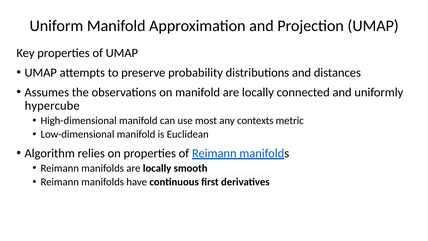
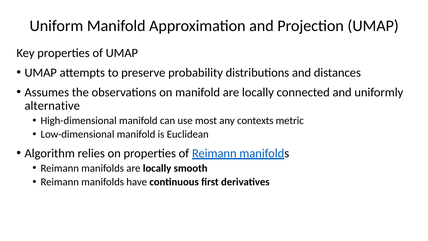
hypercube: hypercube -> alternative (52, 106)
